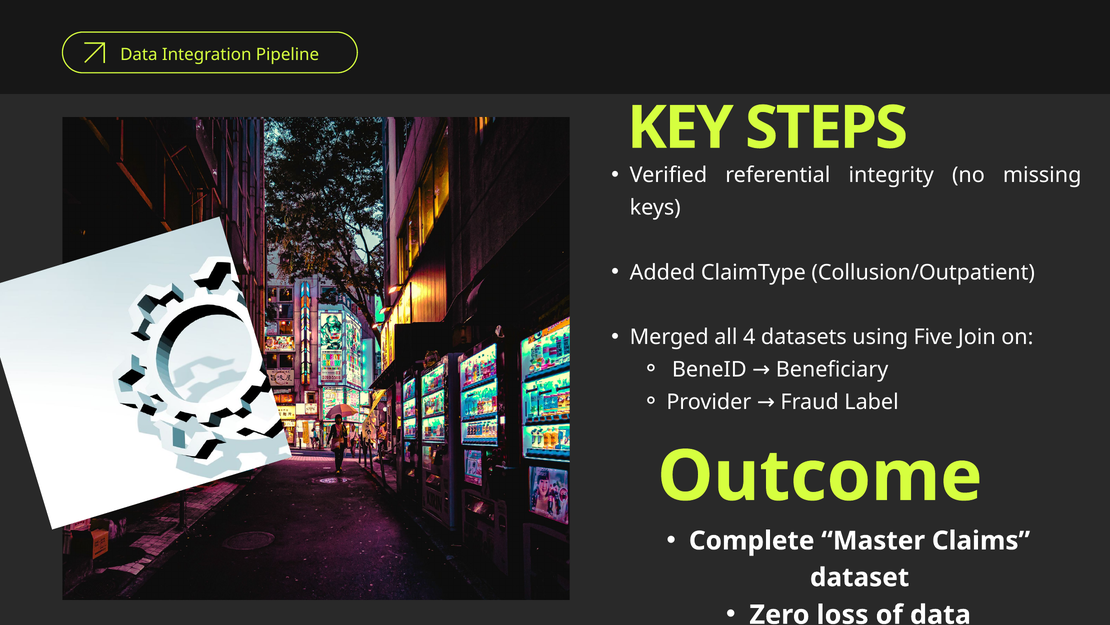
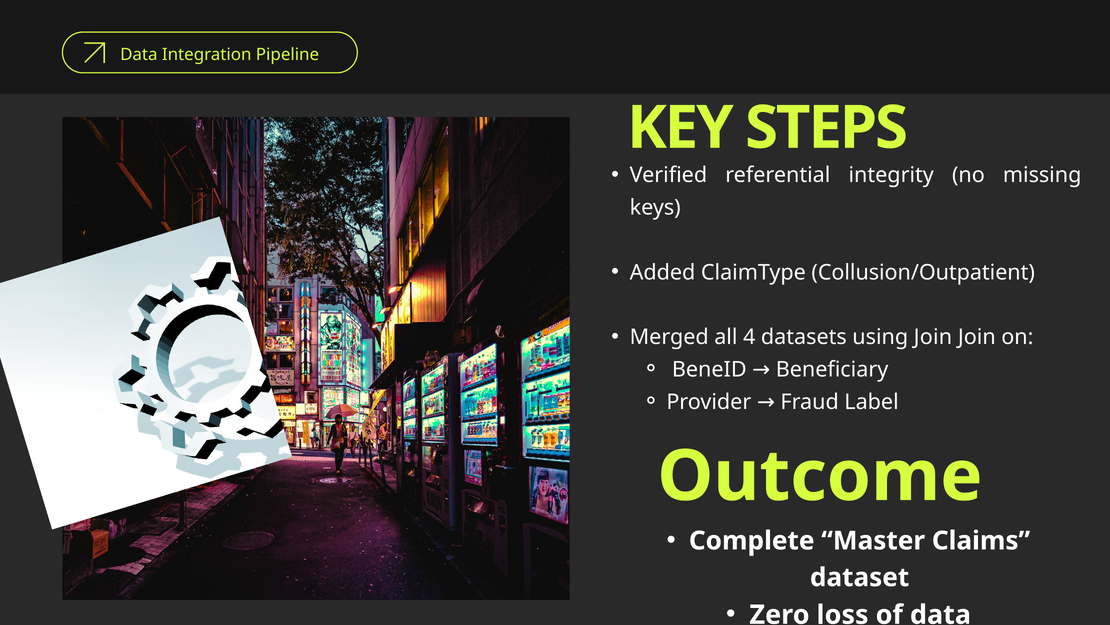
using Five: Five -> Join (933, 337)
